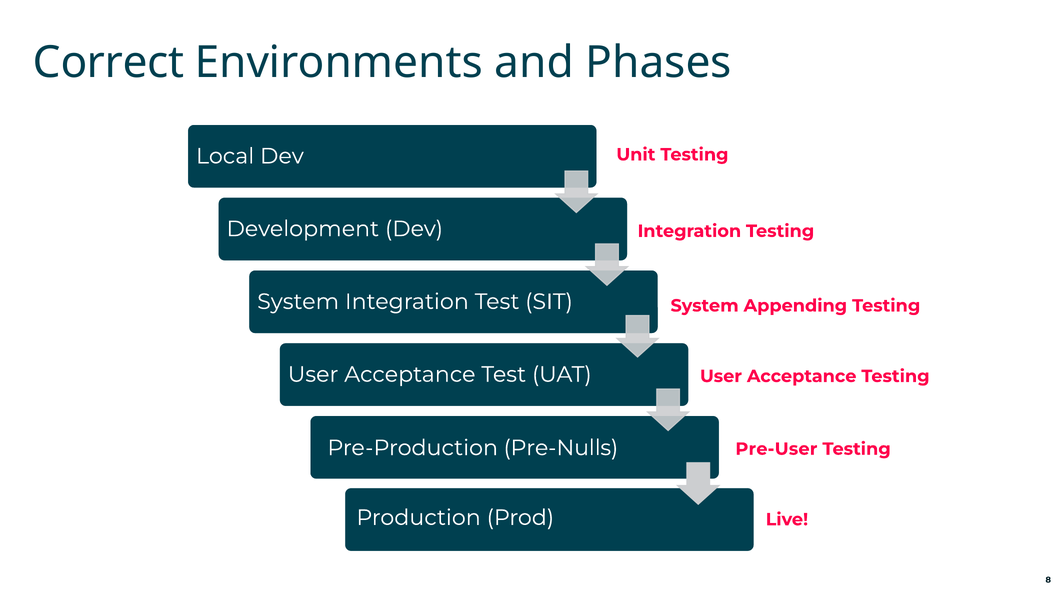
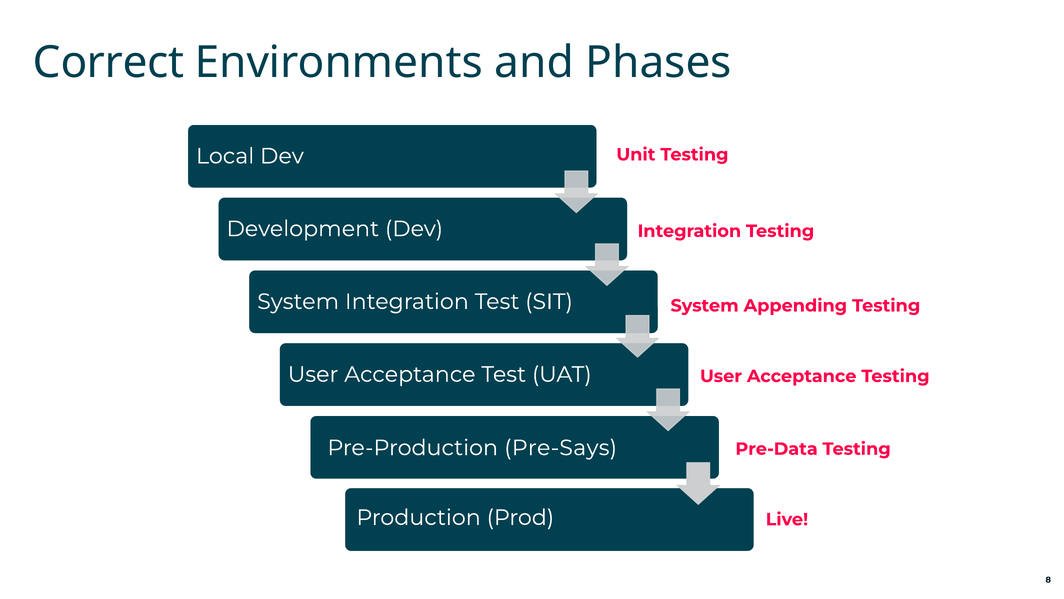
Pre-Nulls: Pre-Nulls -> Pre-Says (561, 447)
Pre-User: Pre-User -> Pre-Data (777, 449)
